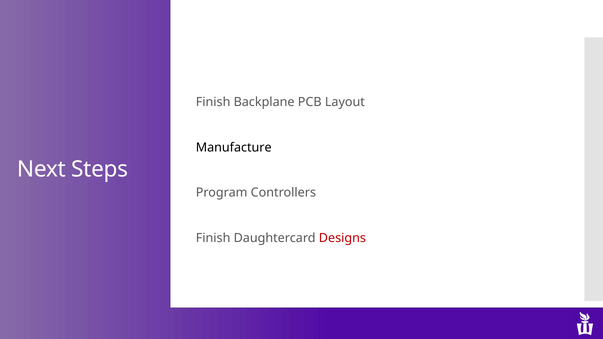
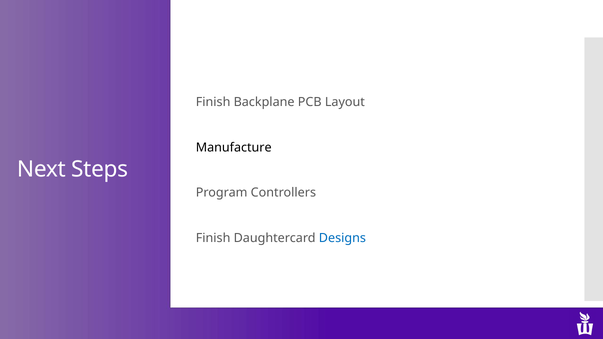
Designs colour: red -> blue (342, 238)
